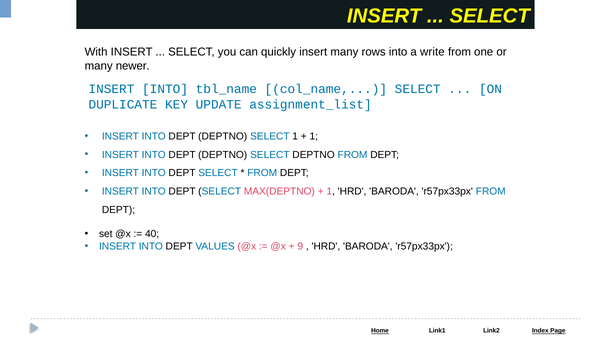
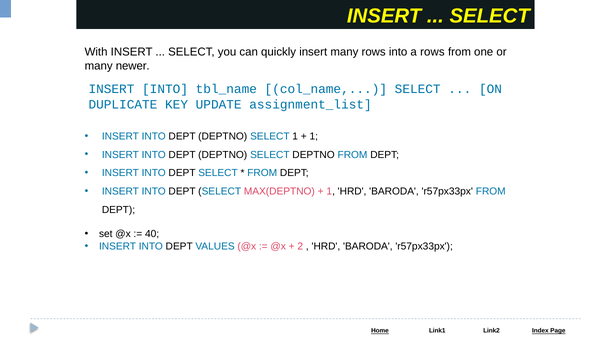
a write: write -> rows (432, 52)
9: 9 -> 2 (300, 246)
